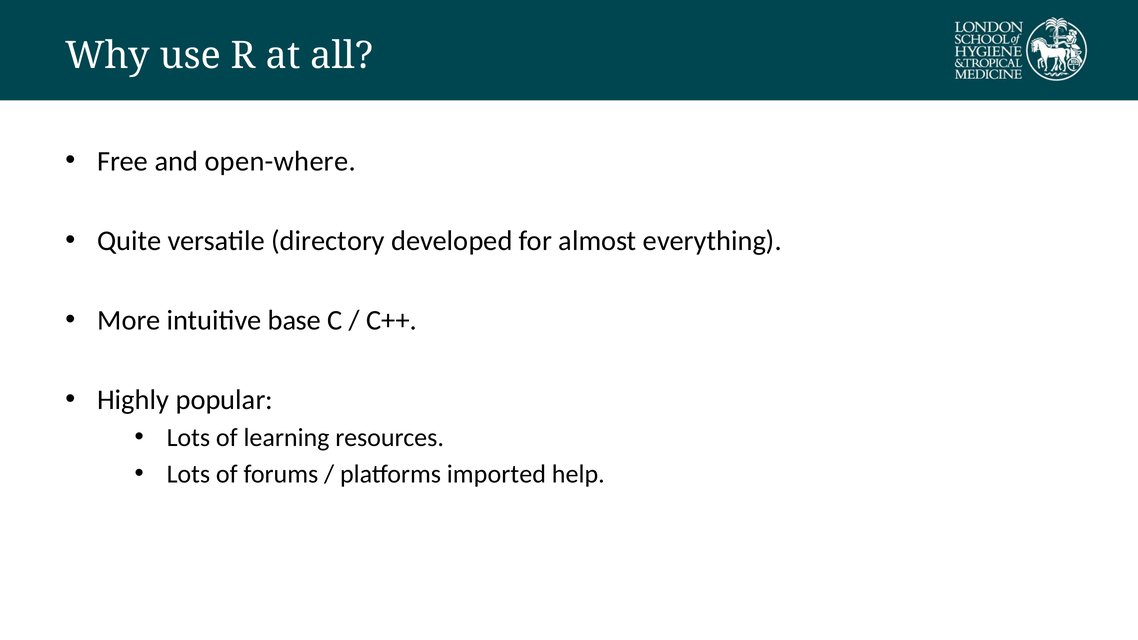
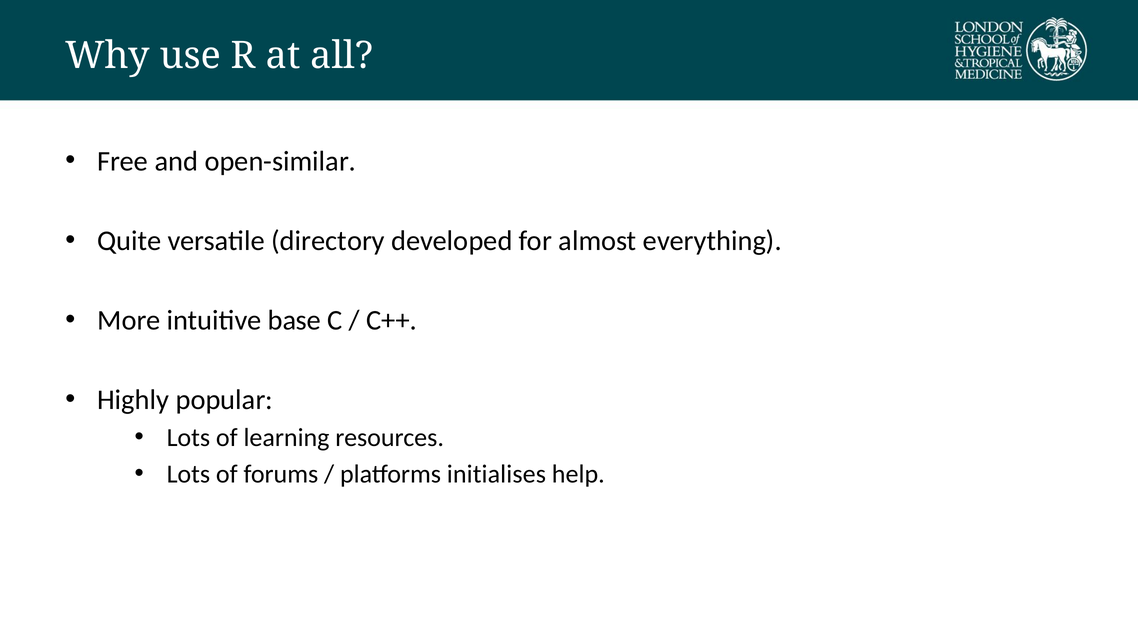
open-where: open-where -> open-similar (280, 161)
imported: imported -> initialises (496, 474)
